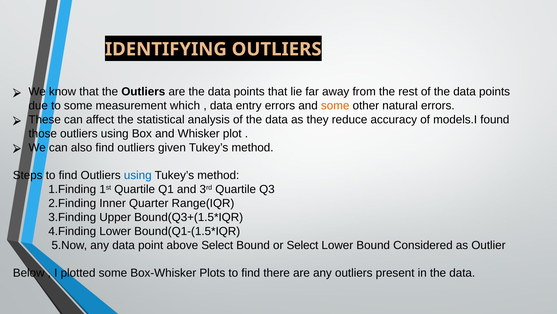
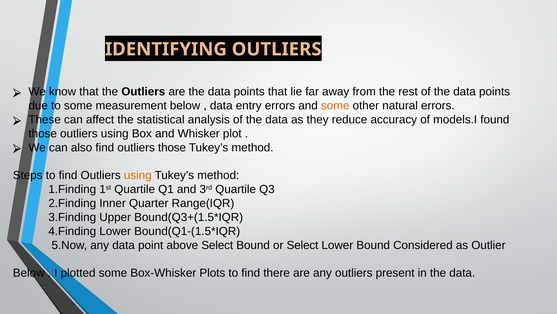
measurement which: which -> below (185, 105)
outliers given: given -> those (172, 147)
using colour: blue -> orange (138, 175)
